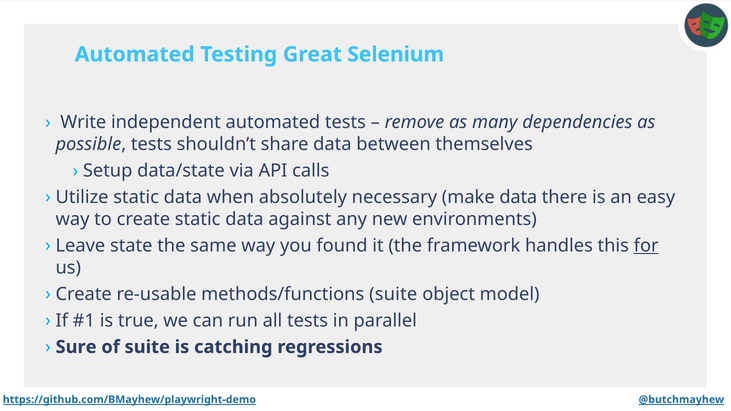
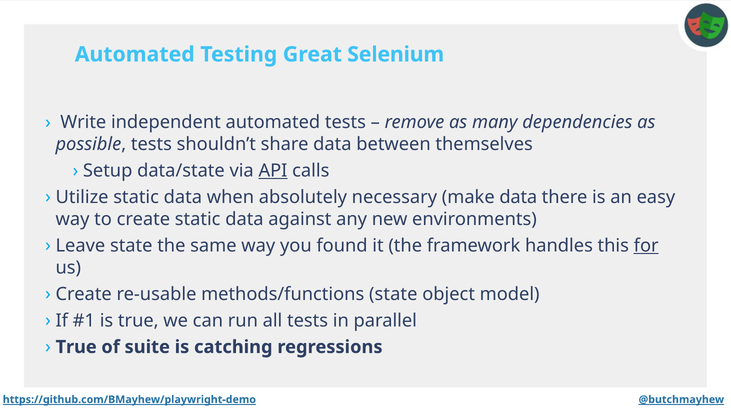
API underline: none -> present (273, 171)
methods/functions suite: suite -> state (393, 294)
Sure: Sure -> True (76, 347)
